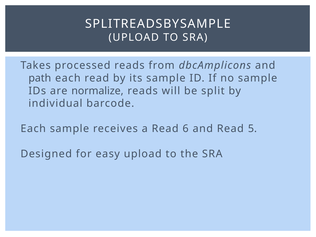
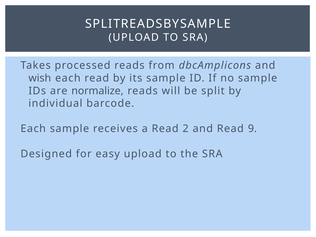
path: path -> wish (40, 78)
6: 6 -> 2 (186, 129)
5: 5 -> 9 (252, 129)
